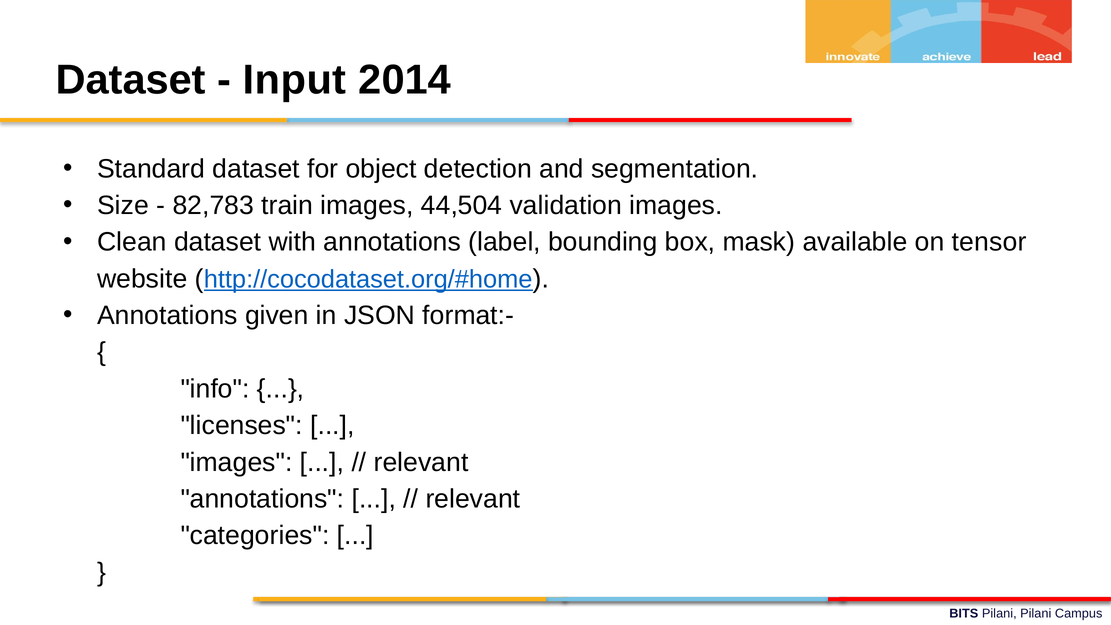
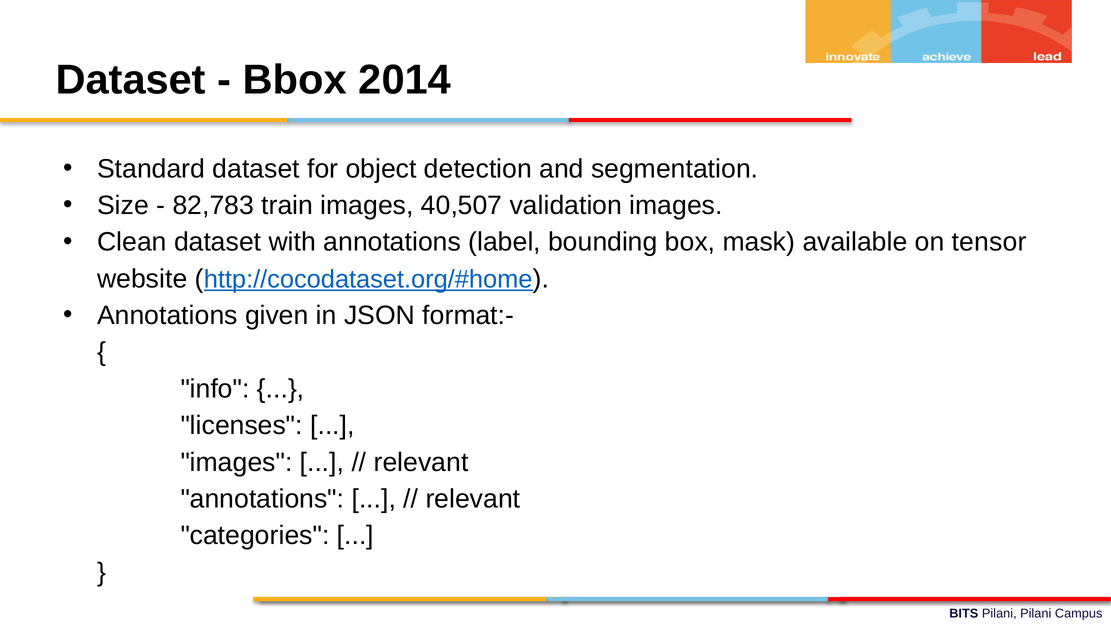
Input: Input -> Bbox (295, 80)
44,504: 44,504 -> 40,507 (462, 205)
